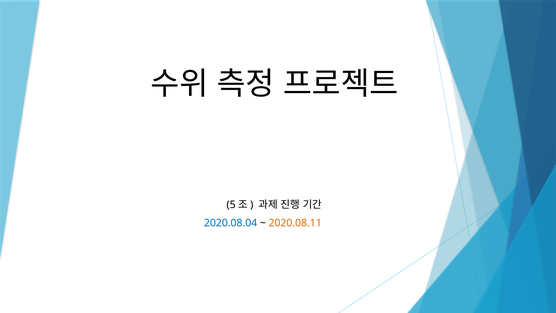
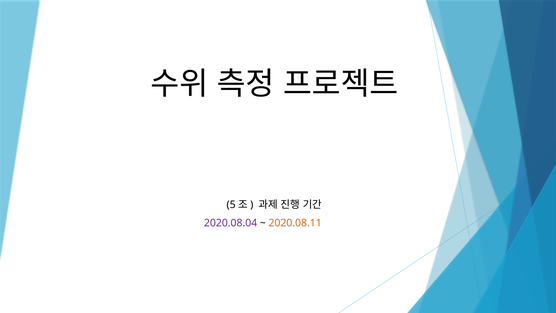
2020.08.04 colour: blue -> purple (231, 223)
